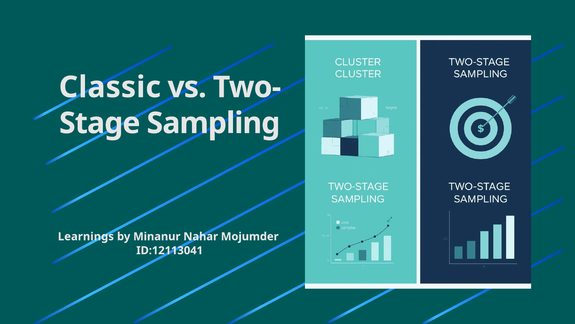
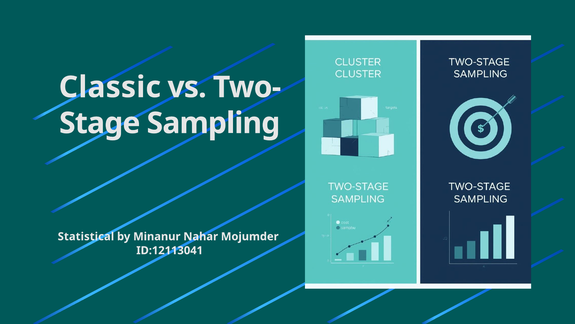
Learnings: Learnings -> Statistical (86, 236)
